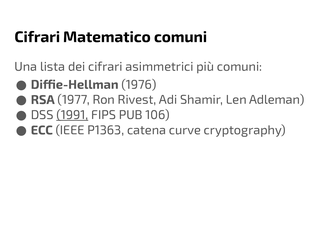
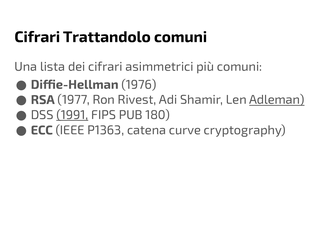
Matematico: Matematico -> Trattandolo (107, 37)
Adleman underline: none -> present (277, 100)
106: 106 -> 180 (158, 115)
